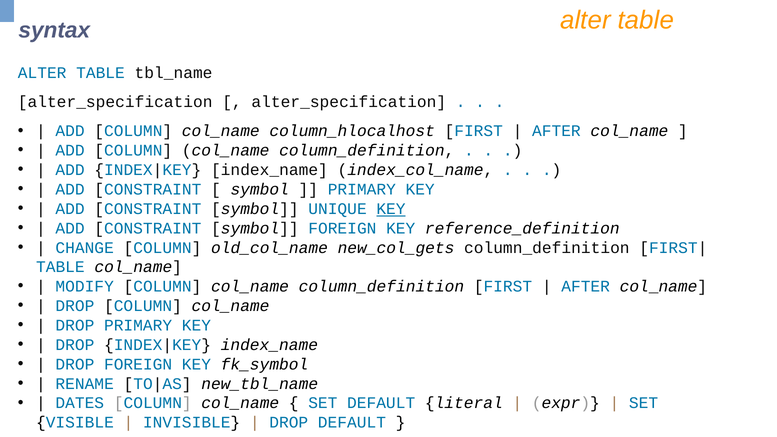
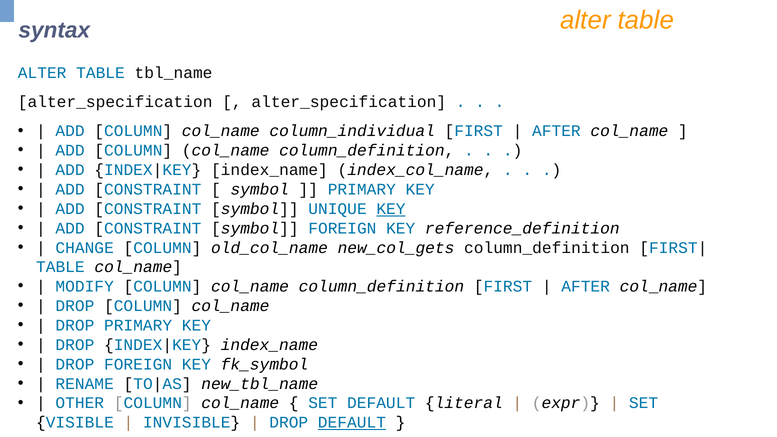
column_hlocalhost: column_hlocalhost -> column_individual (352, 131)
DATES: DATES -> OTHER (80, 403)
DEFAULT underline: none -> present (352, 423)
